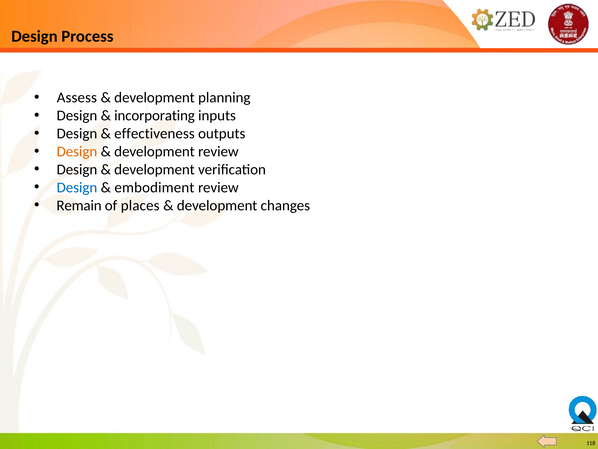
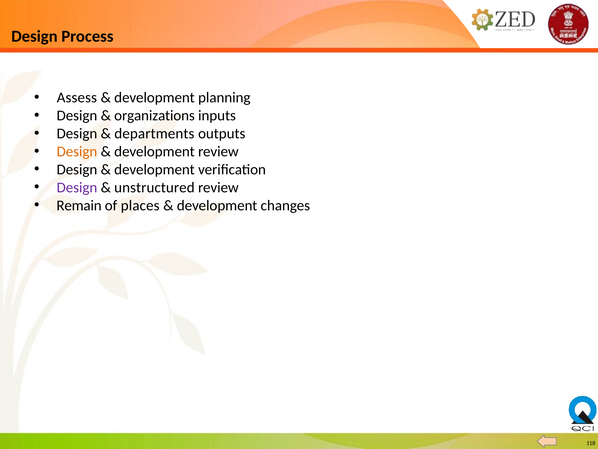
incorporating: incorporating -> organizations (155, 115)
effectiveness: effectiveness -> departments (154, 133)
Design colour: blue -> purple (77, 187)
embodiment: embodiment -> unstructured (154, 187)
